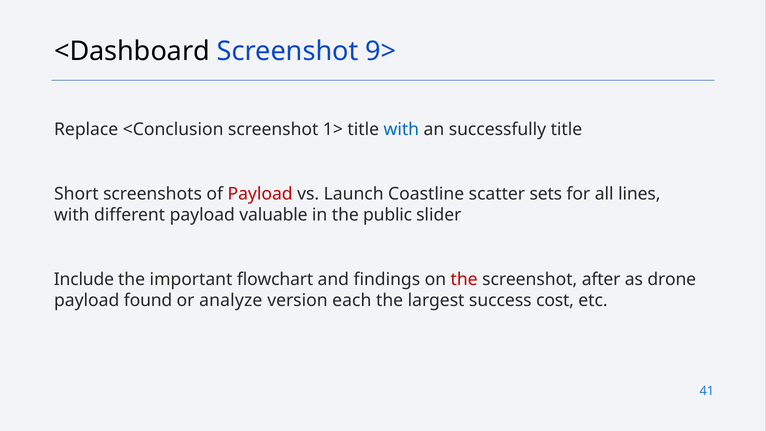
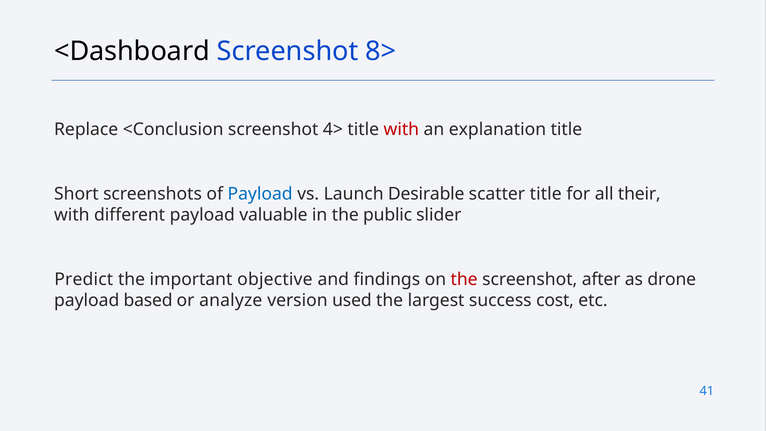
9>: 9> -> 8> (381, 51)
1>: 1> -> 4> (333, 129)
with colour: blue -> red (401, 129)
successfully: successfully -> explanation (497, 129)
Payload colour: red -> blue (260, 194)
Coastline: Coastline -> Desirable (426, 194)
scatter sets: sets -> title (546, 194)
lines: lines -> their (639, 194)
Include: Include -> Predict (84, 279)
flowchart: flowchart -> objective (275, 279)
found: found -> based (148, 300)
each: each -> used (352, 300)
